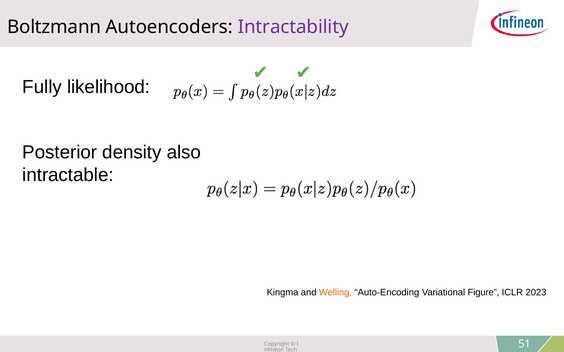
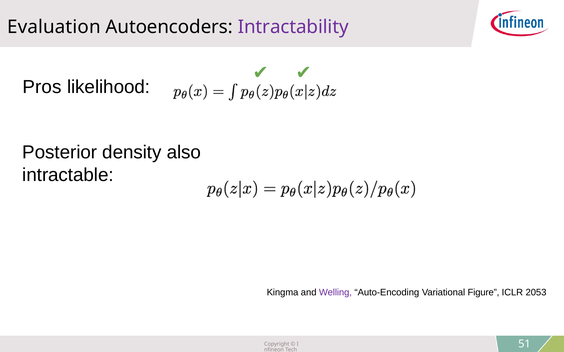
Boltzmann: Boltzmann -> Evaluation (54, 27)
Fully: Fully -> Pros (42, 87)
Welling colour: orange -> purple (335, 293)
2023: 2023 -> 2053 (536, 293)
